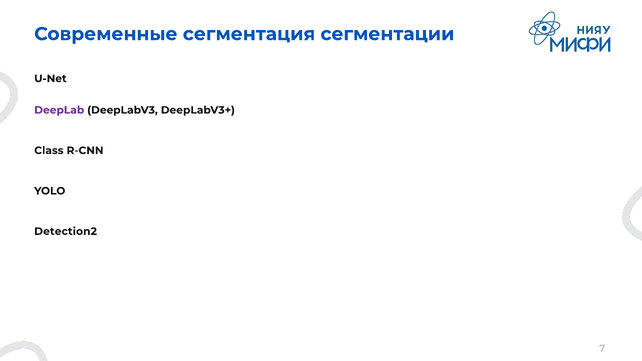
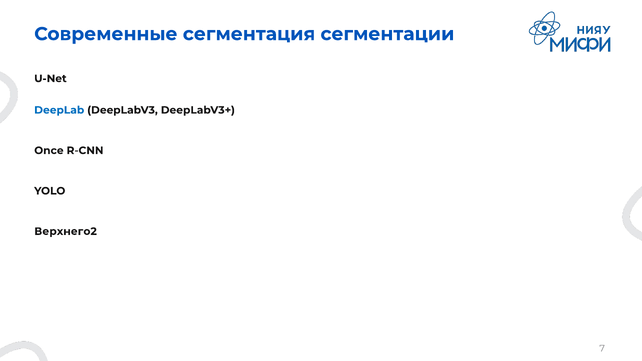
DeepLab colour: purple -> blue (59, 110)
Class: Class -> Once (49, 151)
Detection2: Detection2 -> Верхнего2 (66, 231)
